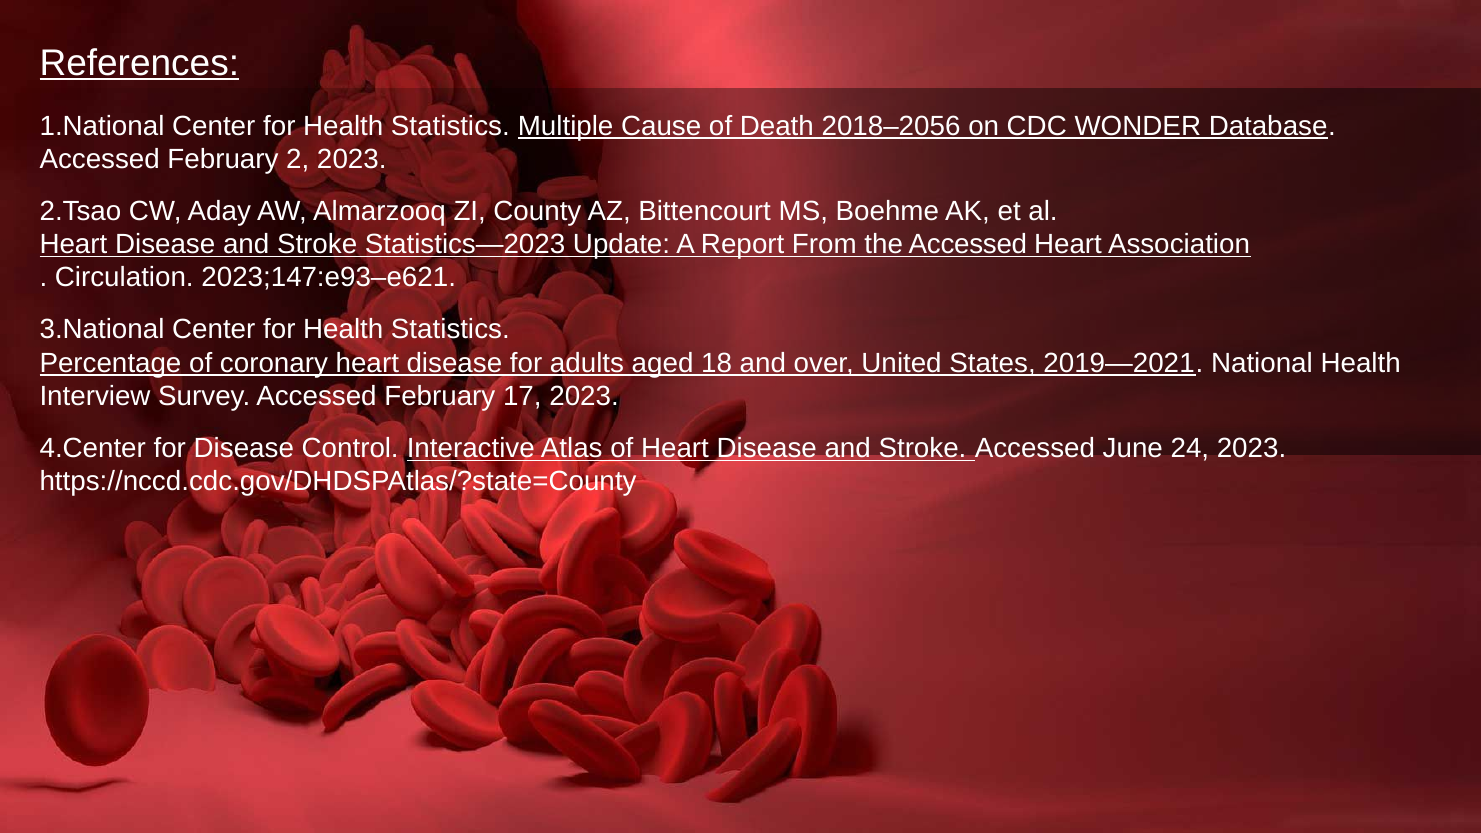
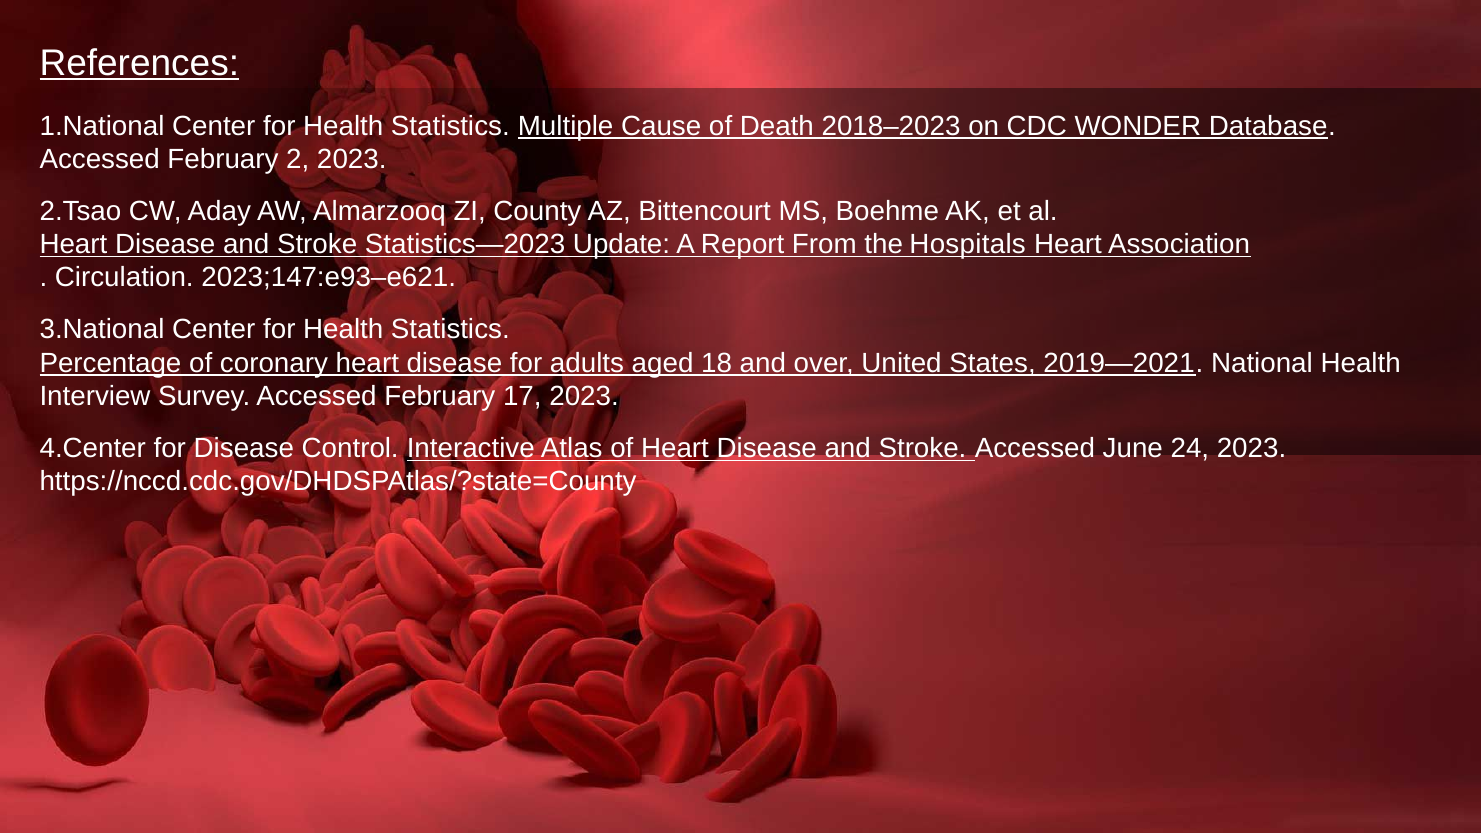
2018–2056: 2018–2056 -> 2018–2023 (891, 126)
the Accessed: Accessed -> Hospitals (968, 244)
